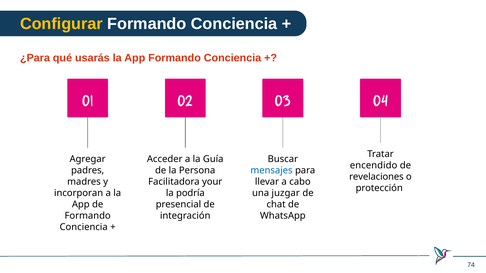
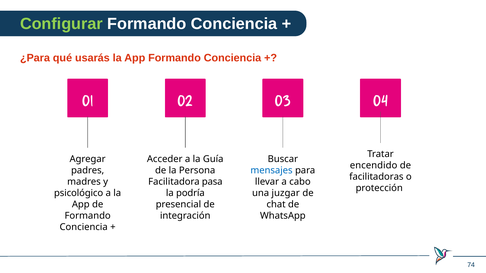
Configurar colour: yellow -> light green (61, 24)
revelaciones: revelaciones -> facilitadoras (376, 177)
your: your -> pasa (212, 182)
incorporan: incorporan -> psicológico (79, 193)
